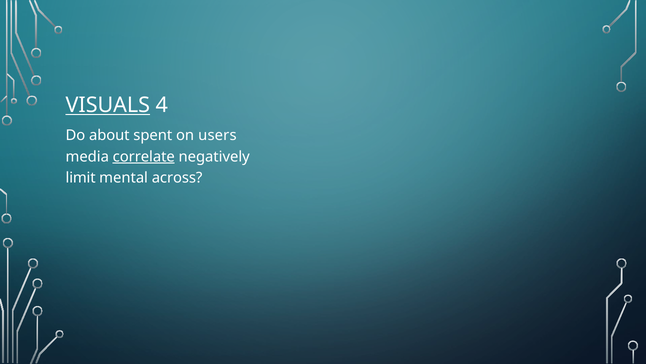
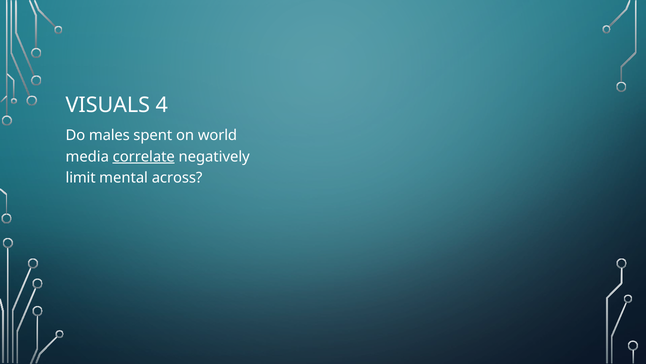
VISUALS underline: present -> none (108, 105)
about: about -> males (109, 135)
users: users -> world (218, 135)
